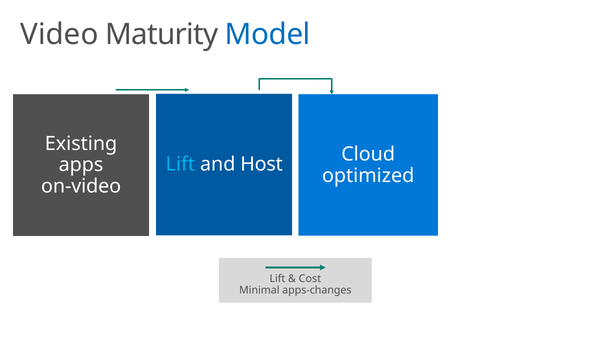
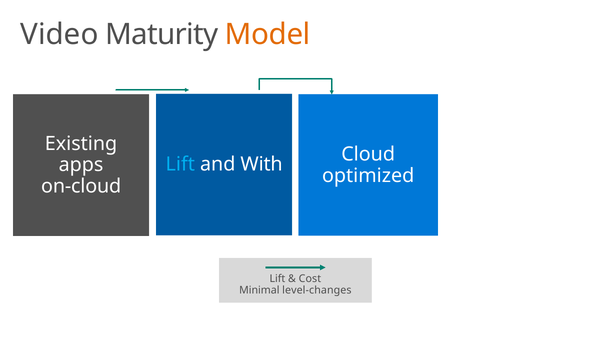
Model colour: blue -> orange (268, 35)
Host: Host -> With (262, 165)
on-video: on-video -> on-cloud (81, 186)
apps-changes: apps-changes -> level-changes (317, 290)
